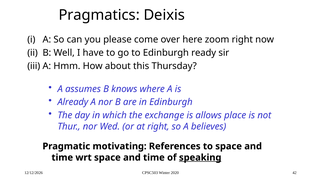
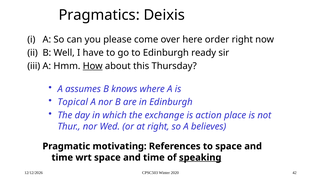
zoom: zoom -> order (217, 40)
How underline: none -> present (93, 66)
Already: Already -> Topical (73, 102)
allows: allows -> action (209, 115)
